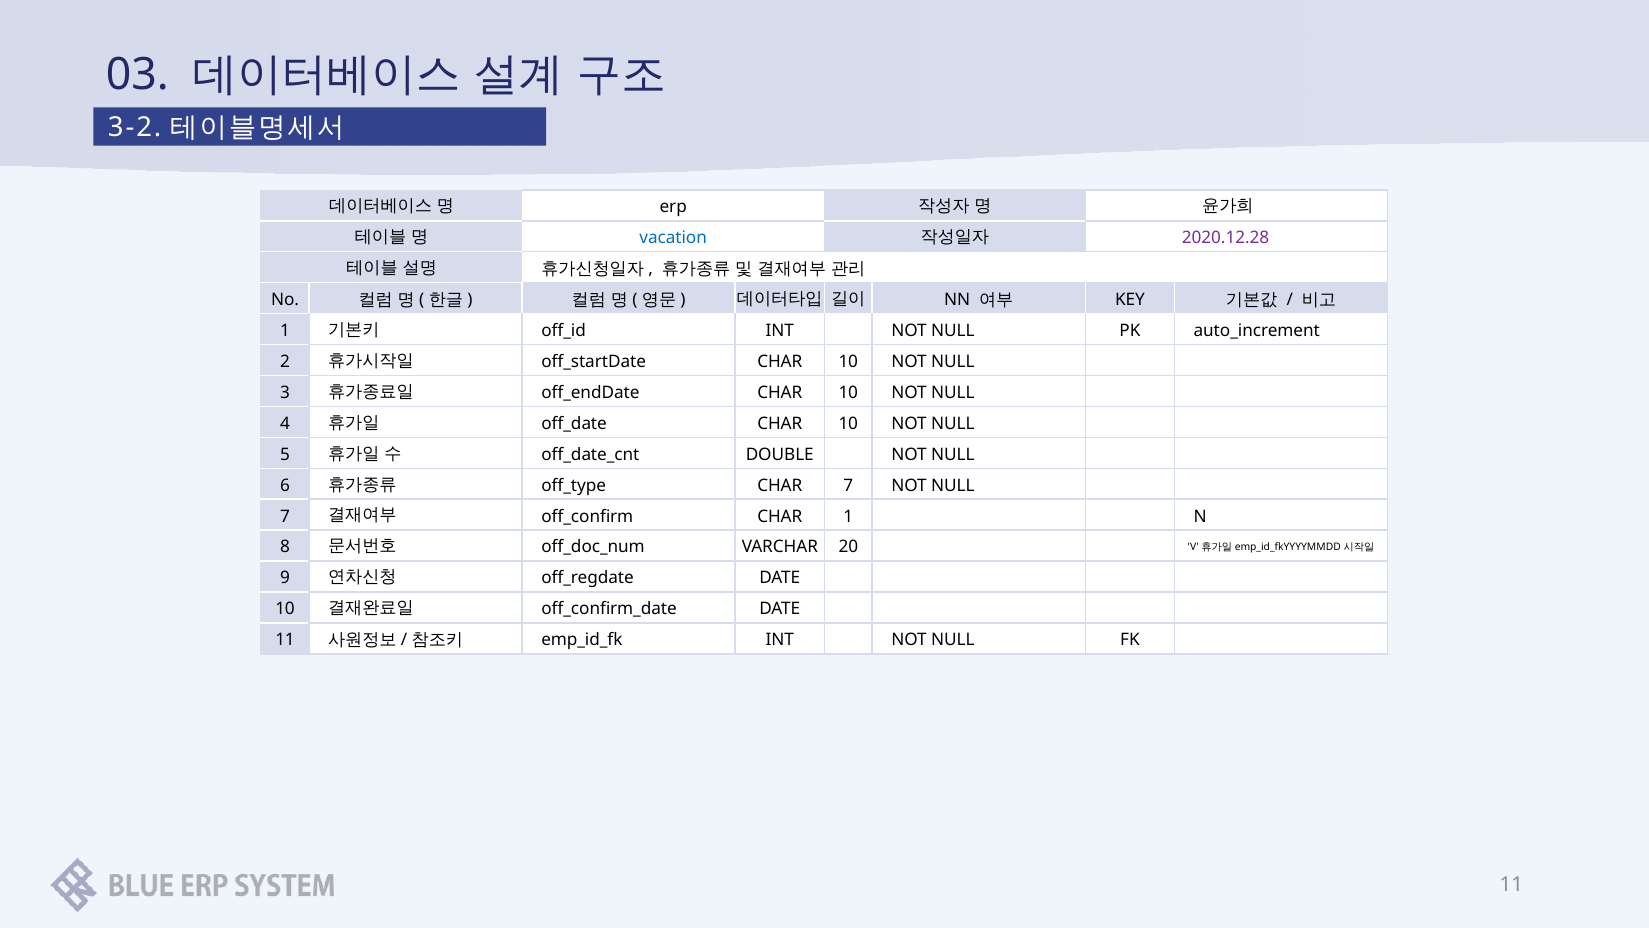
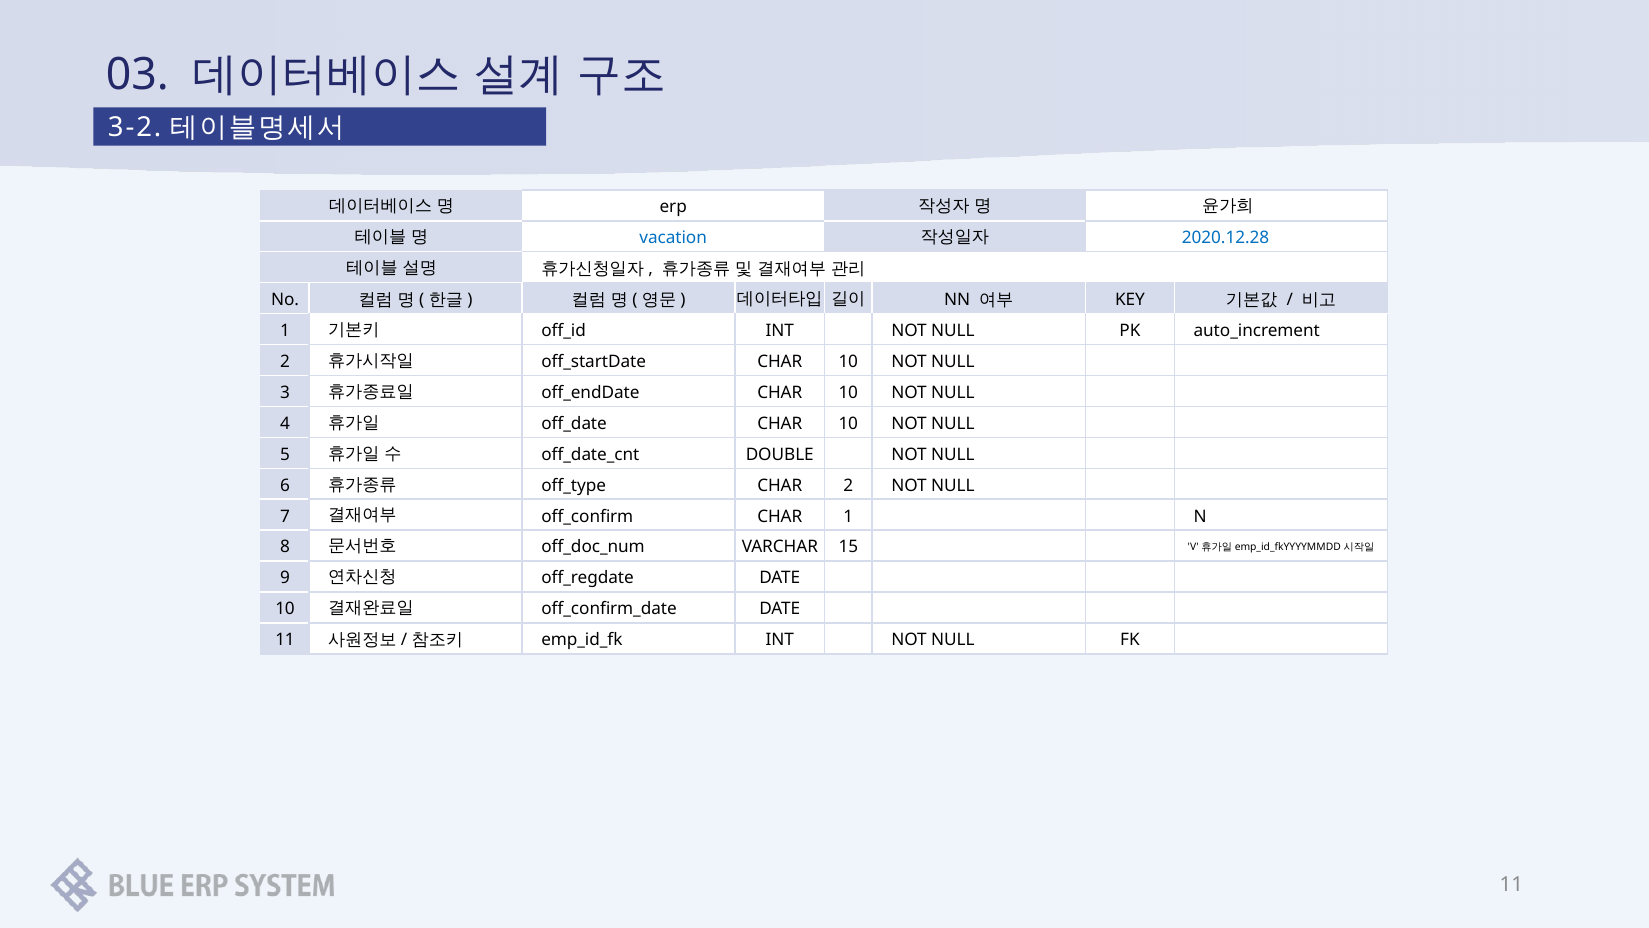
2020.12.28 colour: purple -> blue (1226, 238)
CHAR 7: 7 -> 2 (848, 485)
20: 20 -> 15 (848, 547)
